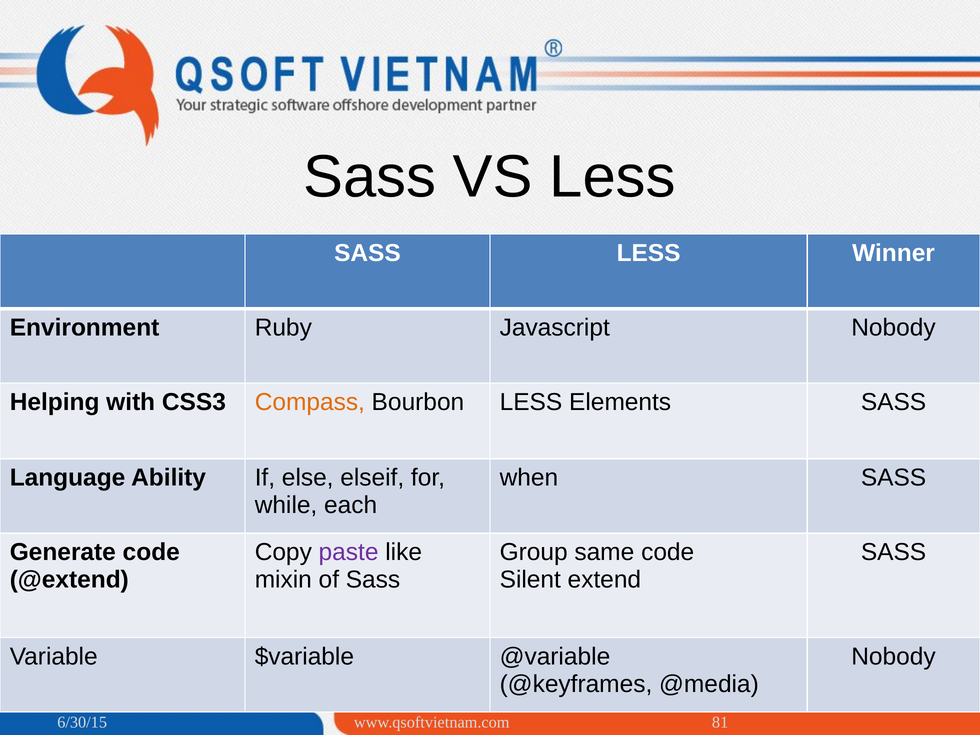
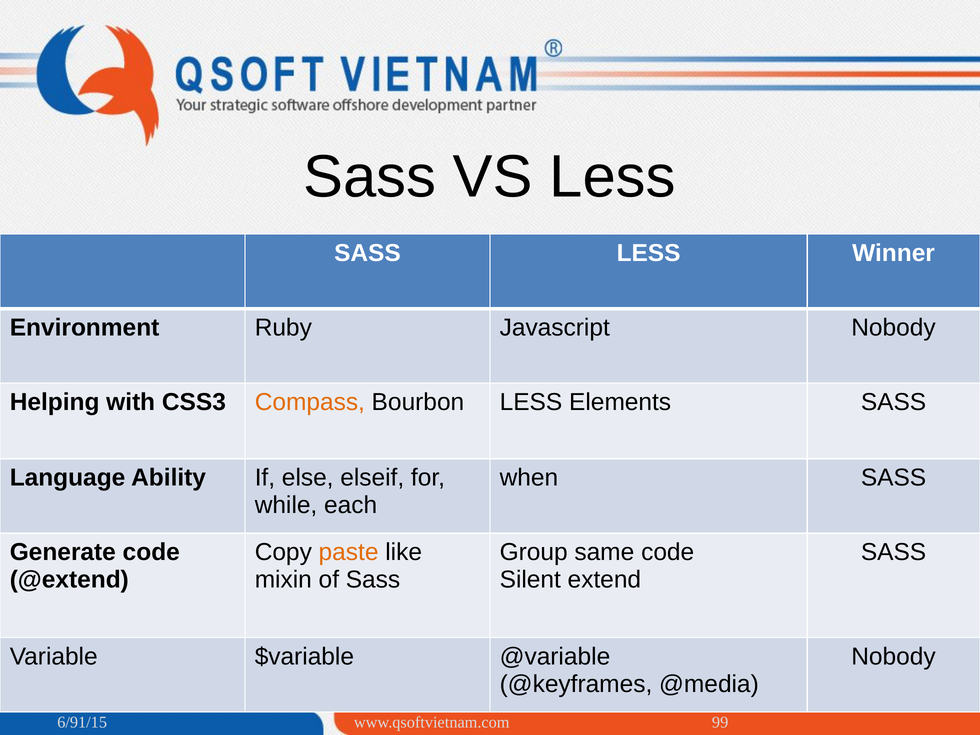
paste colour: purple -> orange (349, 552)
6/30/15: 6/30/15 -> 6/91/15 (82, 722)
81: 81 -> 99 (720, 722)
